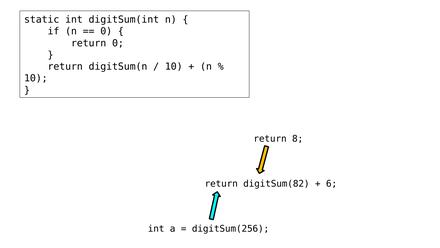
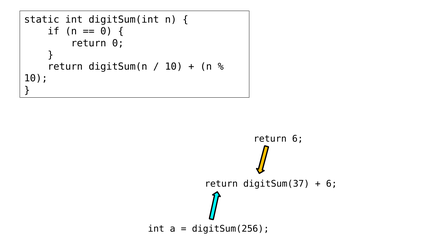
return 8: 8 -> 6 (298, 138)
digitSum(82: digitSum(82 -> digitSum(37 (276, 183)
